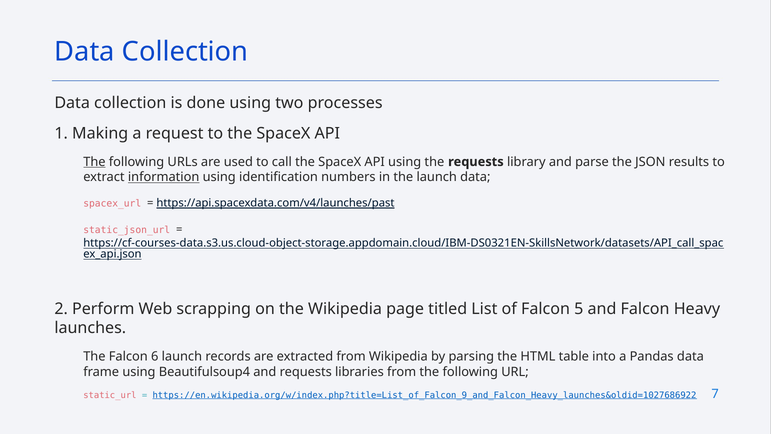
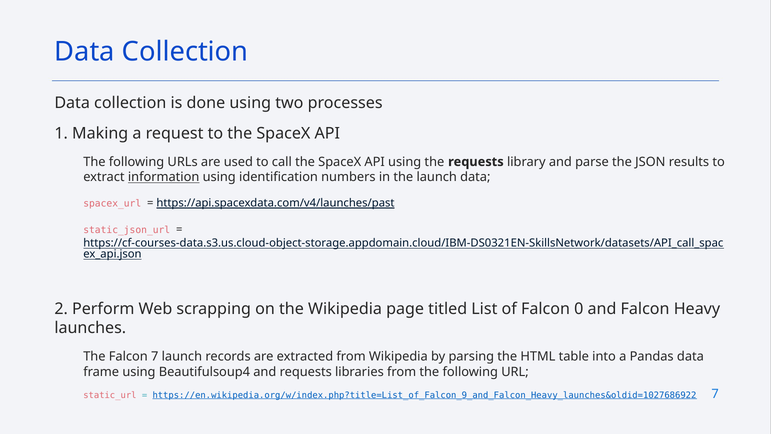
The underline: present -> none (94, 162)
5: 5 -> 0 (579, 309)
Falcon 6: 6 -> 7 (155, 356)
